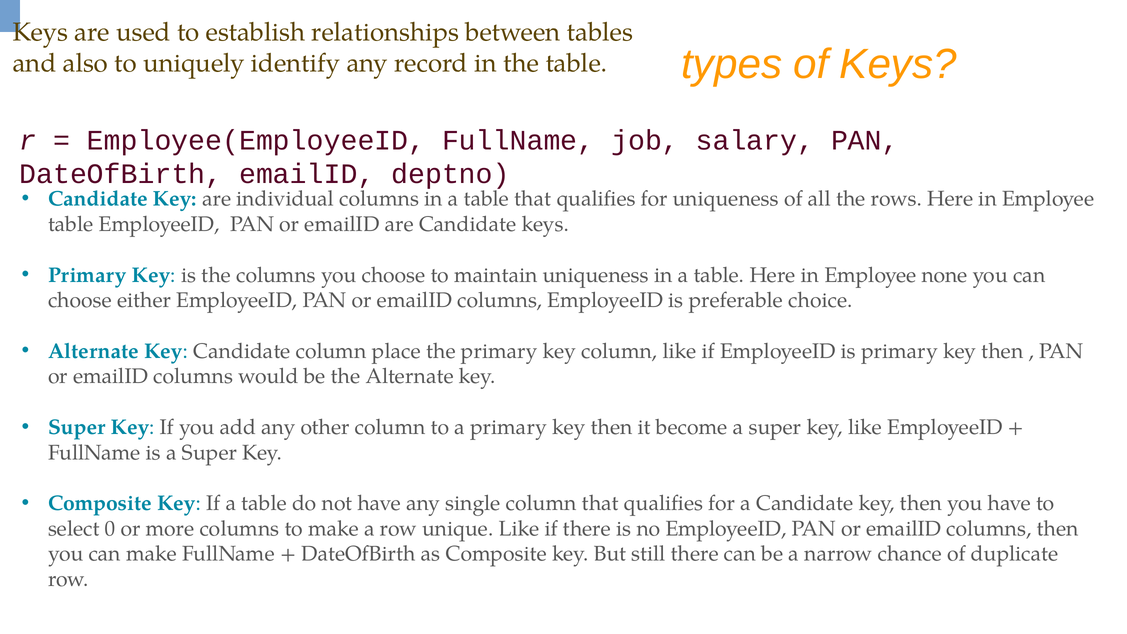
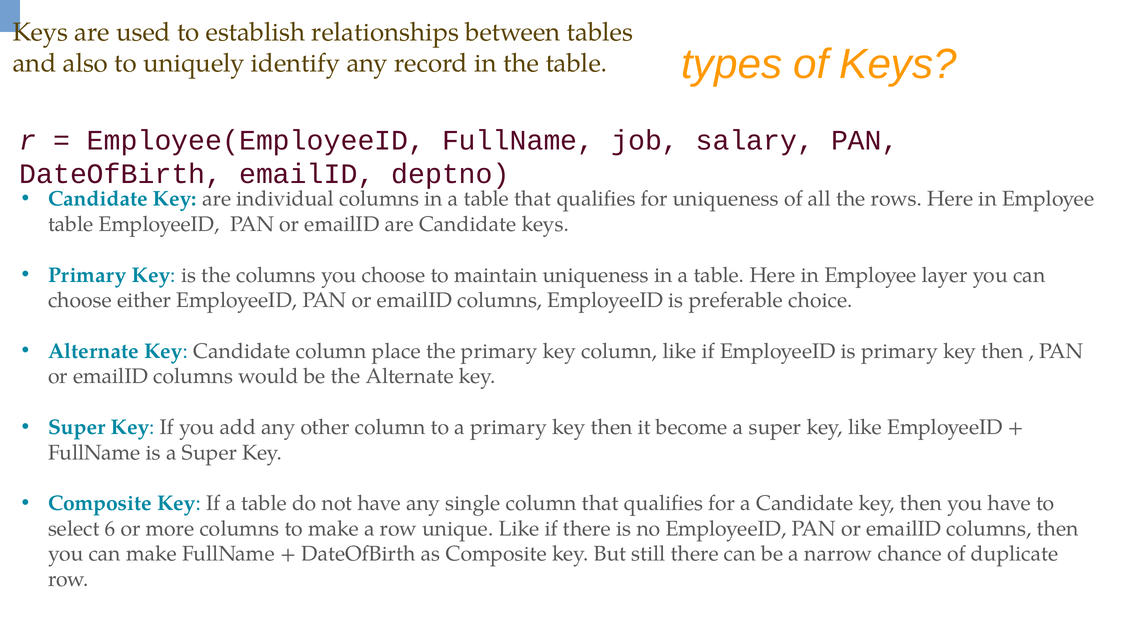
none: none -> layer (945, 275)
0: 0 -> 6 (110, 529)
